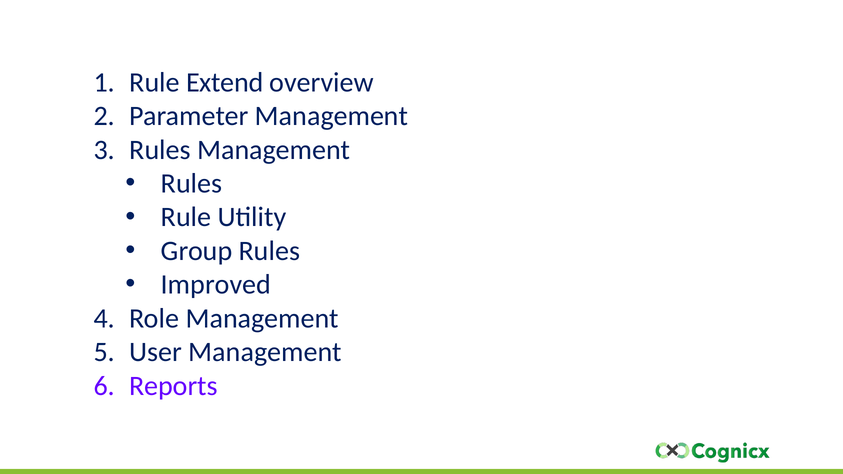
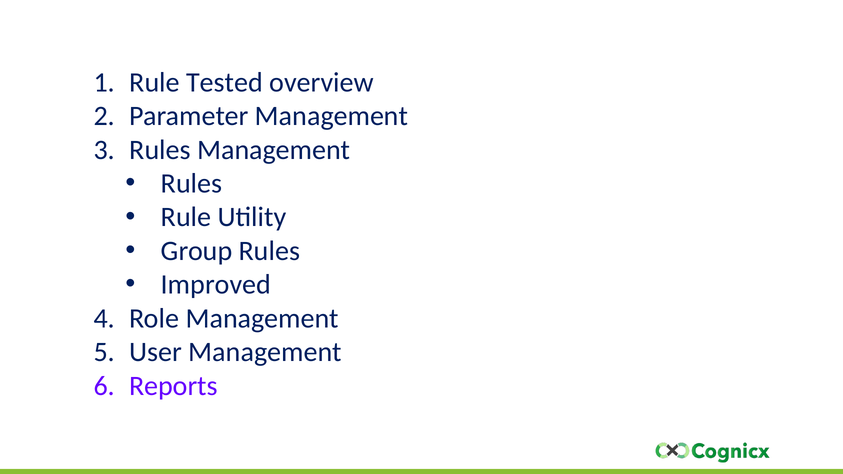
Extend: Extend -> Tested (225, 82)
